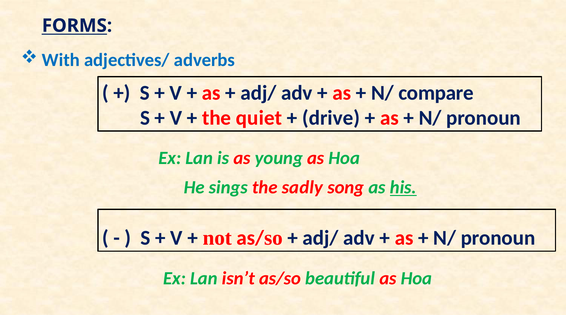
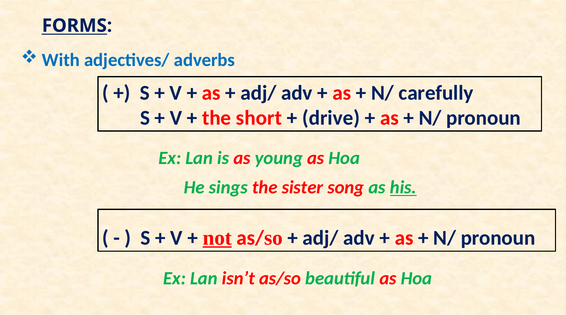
compare: compare -> carefully (436, 93)
quiet: quiet -> short (259, 118)
sadly: sadly -> sister (302, 187)
not underline: none -> present (217, 238)
